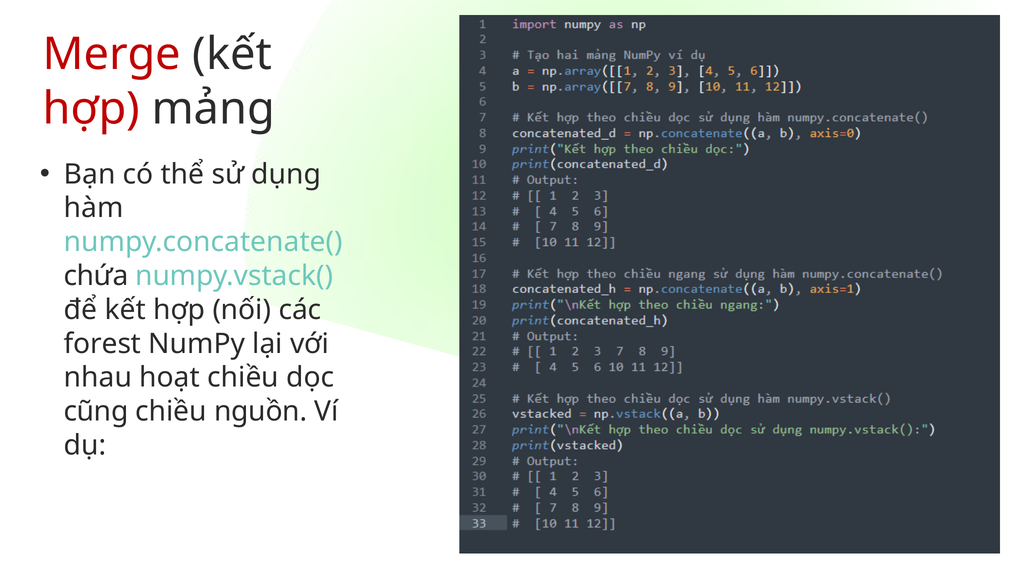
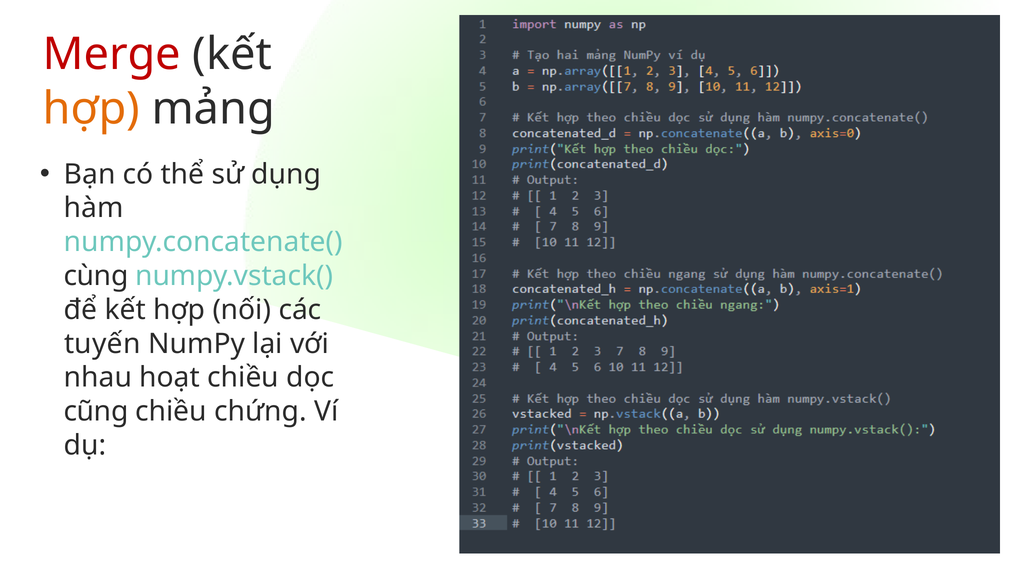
hợp colour: red -> orange (91, 109)
chứa: chứa -> cùng (96, 276)
forest: forest -> tuyến (102, 344)
nguồn: nguồn -> chứng (260, 412)
